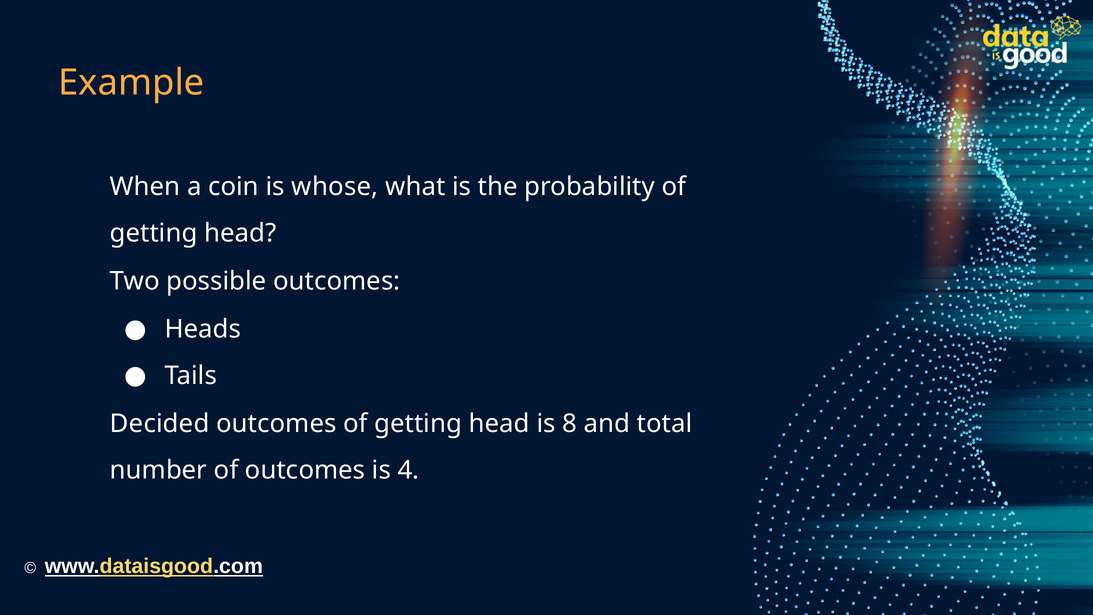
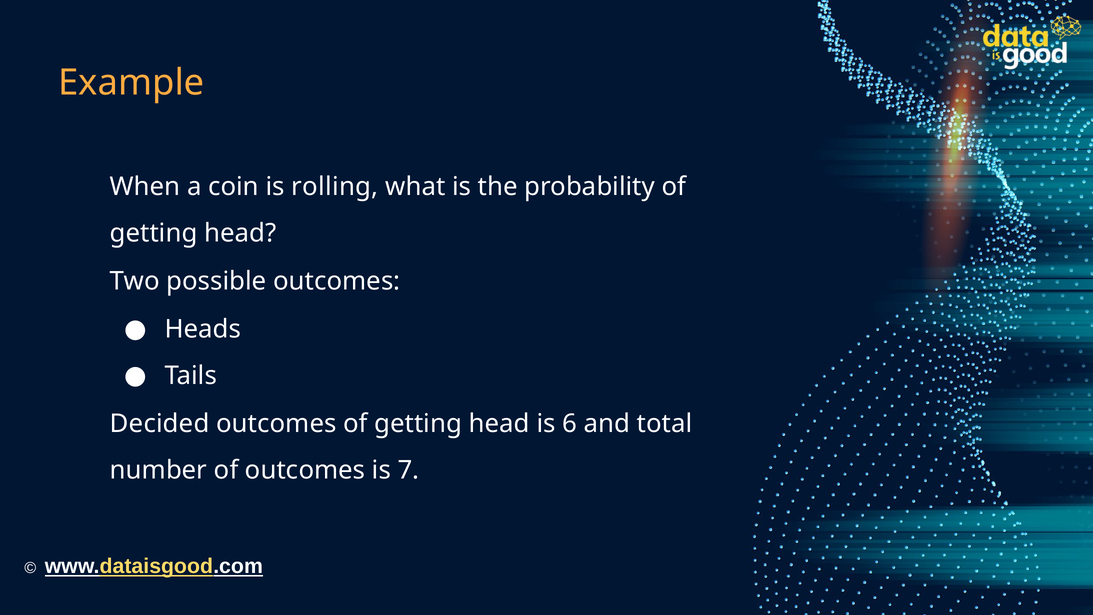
whose: whose -> rolling (335, 187)
8: 8 -> 6 (570, 424)
4: 4 -> 7 (409, 470)
